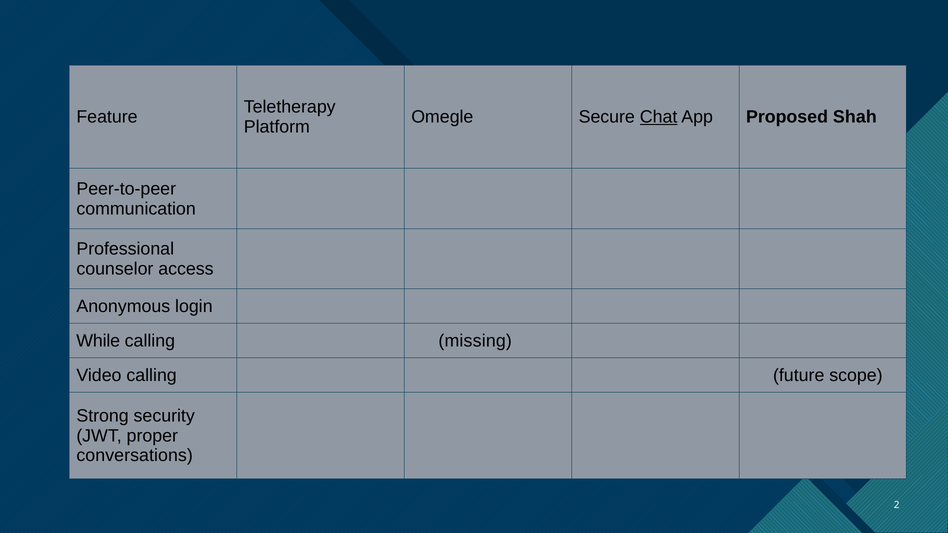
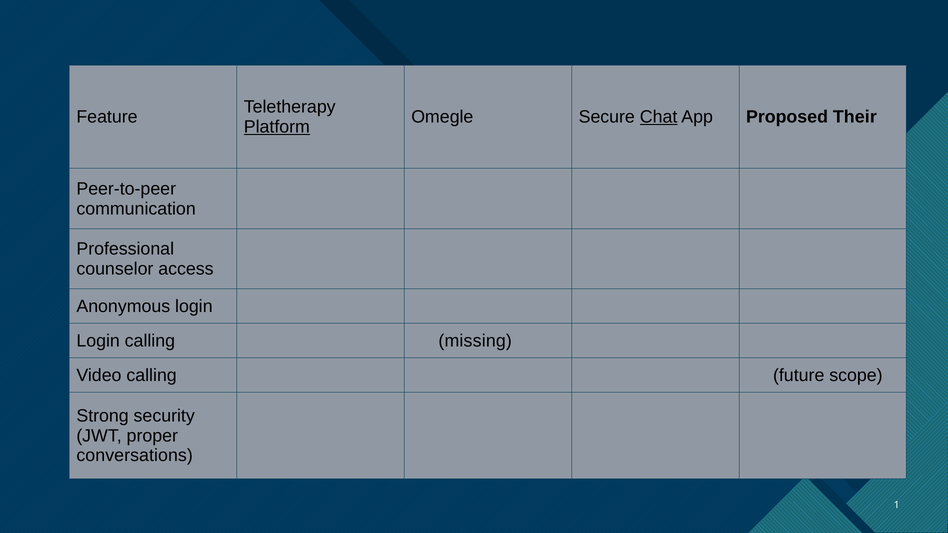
Shah: Shah -> Their (855, 117)
Platform underline: none -> present (277, 127)
While: While -> Login (98, 341)
2: 2 -> 1 (897, 505)
